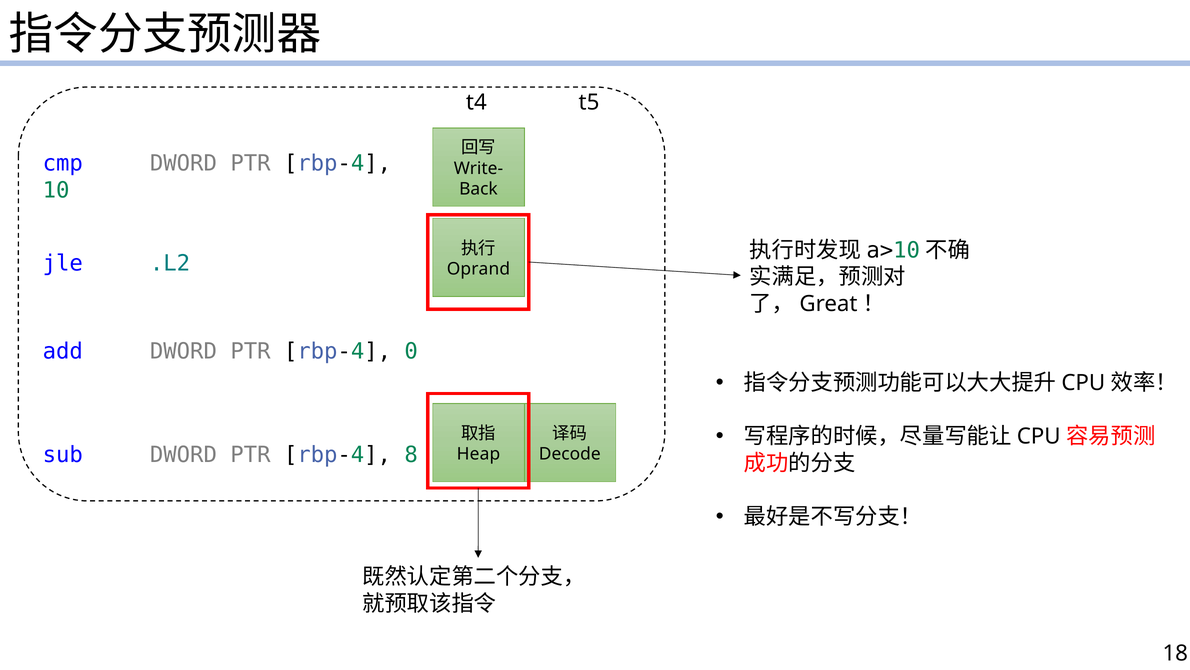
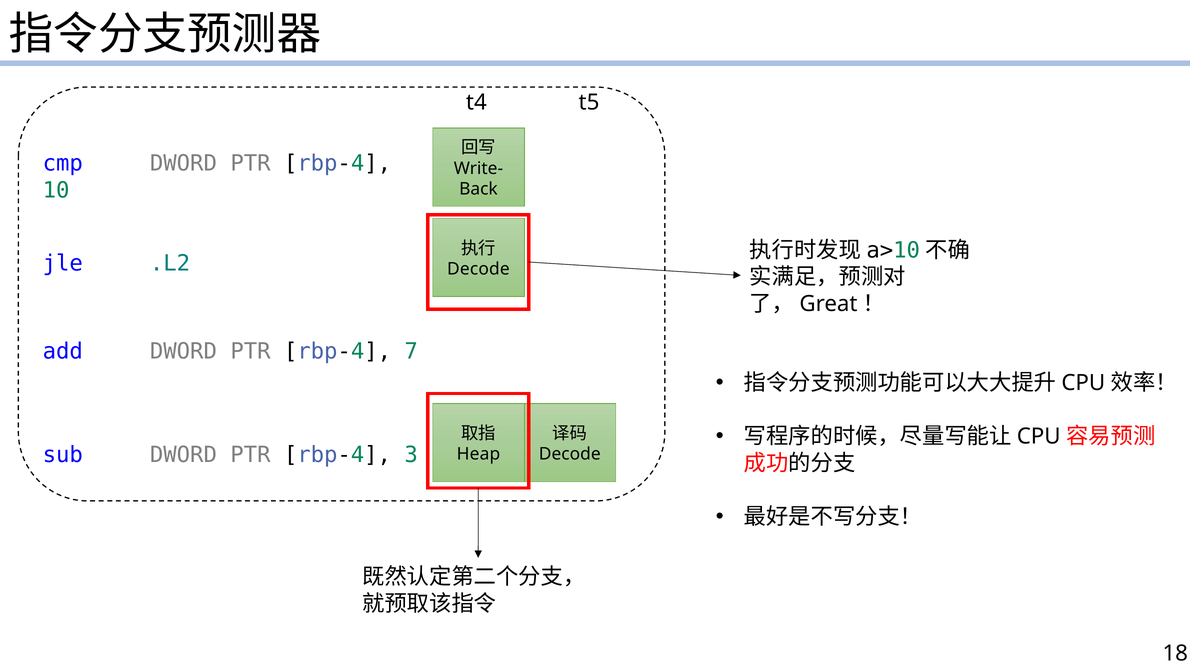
Oprand: Oprand -> Decode (478, 269)
0: 0 -> 7 (411, 351)
8: 8 -> 3 (411, 454)
